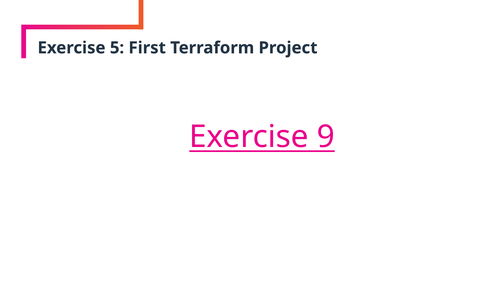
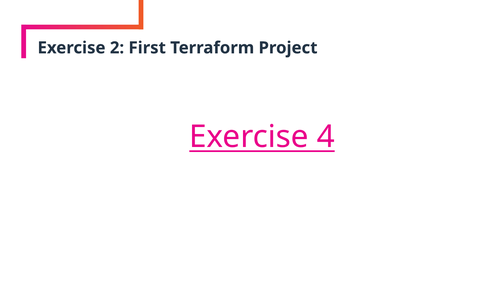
5: 5 -> 2 (117, 48)
9: 9 -> 4 (326, 137)
